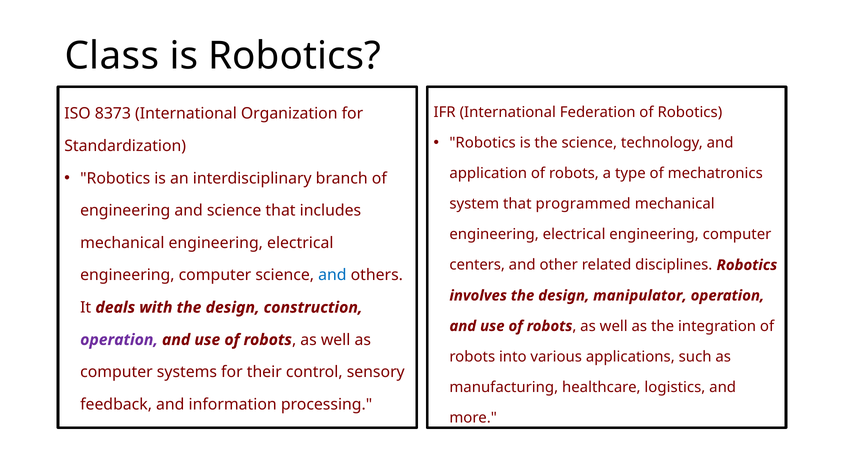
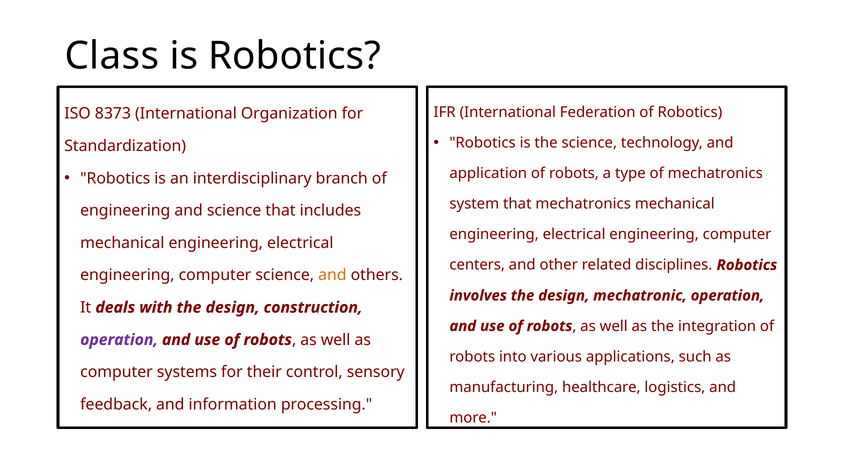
that programmed: programmed -> mechatronics (583, 204)
and colour: blue -> orange (332, 275)
manipulator: manipulator -> mechatronic (640, 295)
